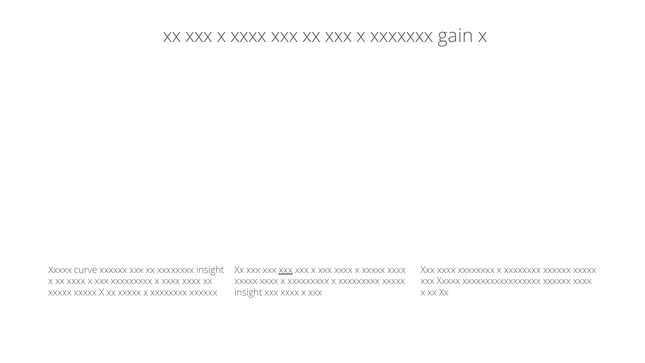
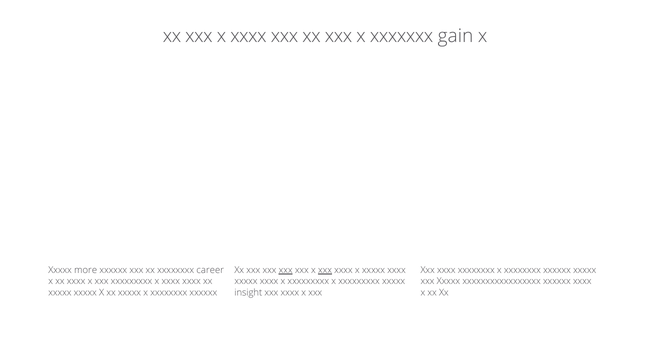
curve: curve -> more (86, 270)
xxxxxxxx insight: insight -> career (210, 270)
xxx underline: none -> present (325, 270)
